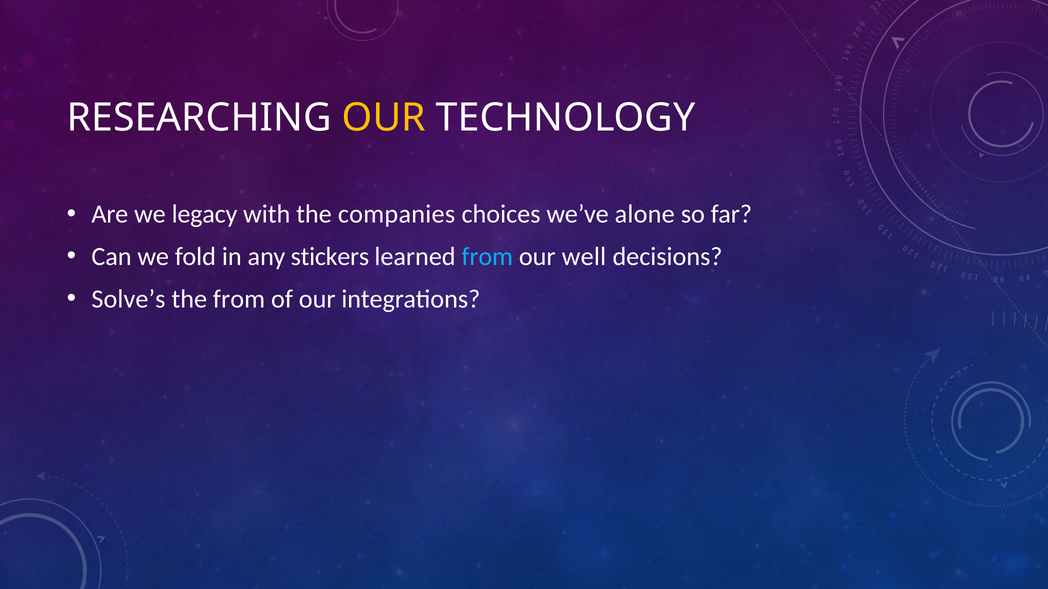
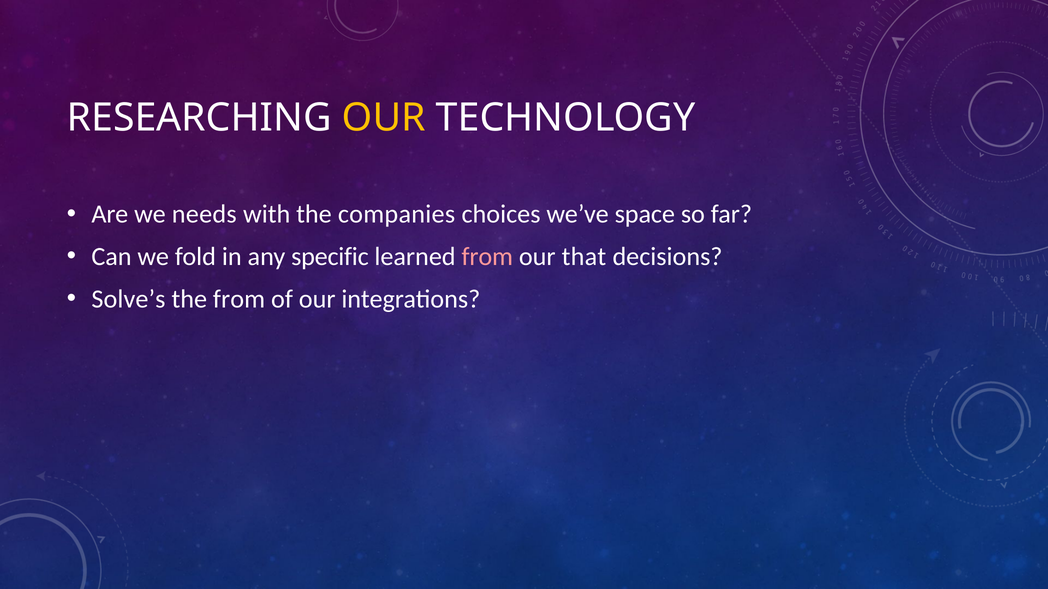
legacy: legacy -> needs (204, 215)
alone: alone -> space (645, 215)
stickers: stickers -> specific (330, 257)
from colour: light blue -> pink (487, 257)
well: well -> that (584, 257)
